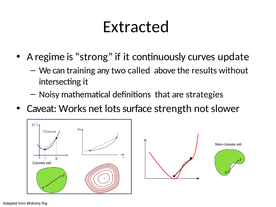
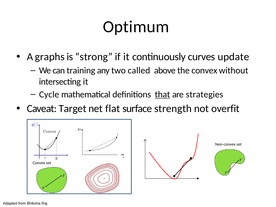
Extracted: Extracted -> Optimum (136, 27)
regime: regime -> graphs (50, 57)
the results: results -> convex (204, 71)
Noisy: Noisy -> Cycle (49, 94)
that underline: none -> present (162, 94)
Works: Works -> Target (73, 109)
lots: lots -> flat (113, 109)
slower: slower -> overfit (225, 109)
